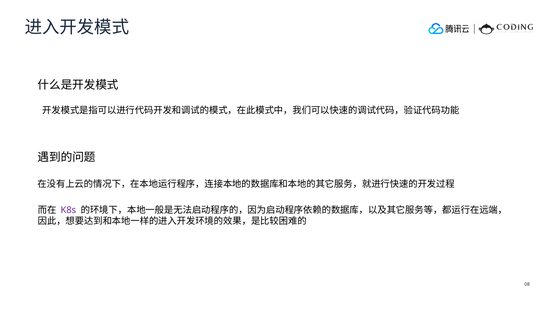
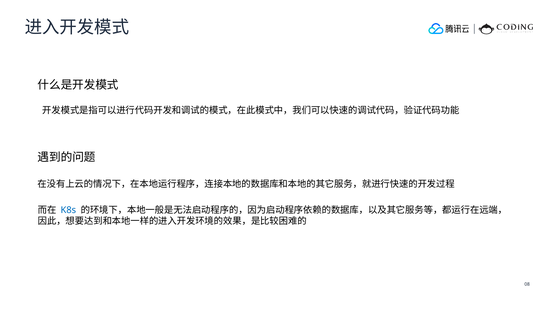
K8s colour: purple -> blue (68, 210)
